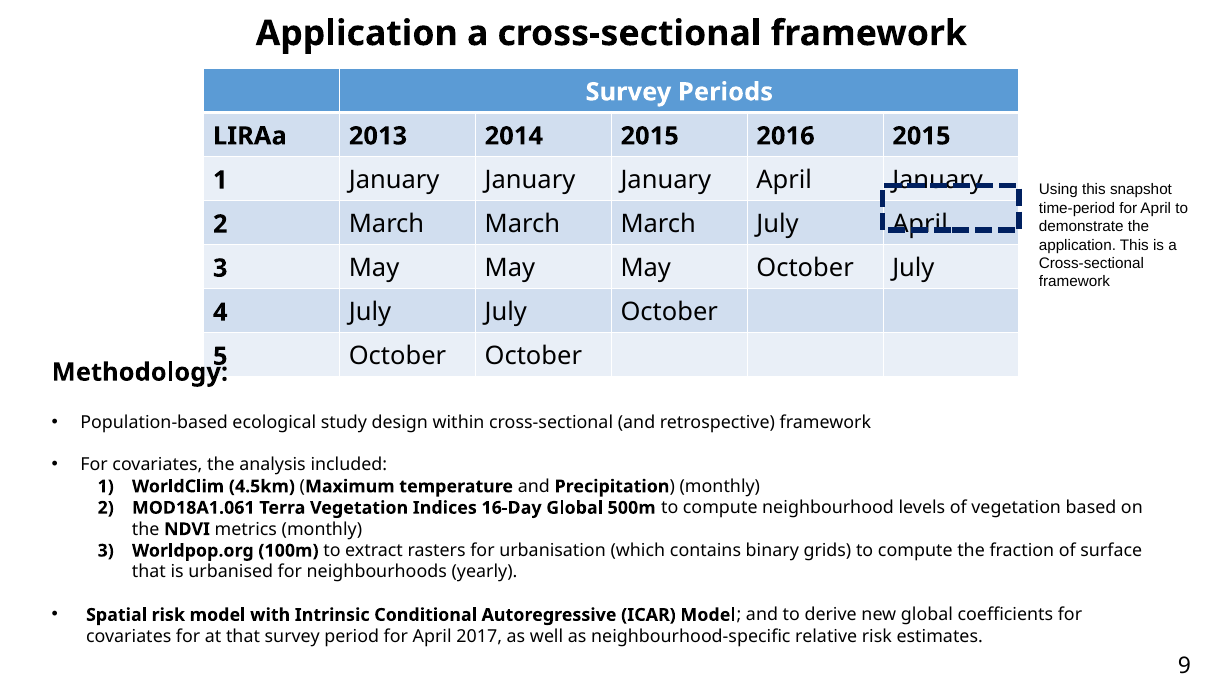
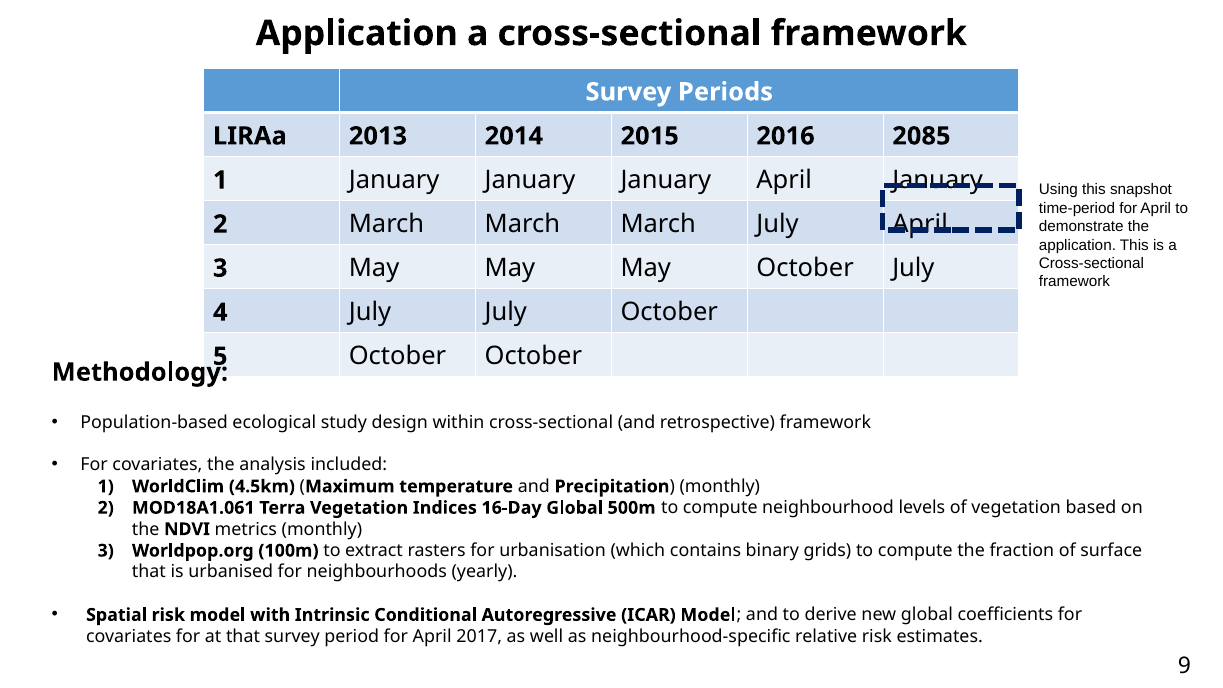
2016 2015: 2015 -> 2085 (921, 136)
